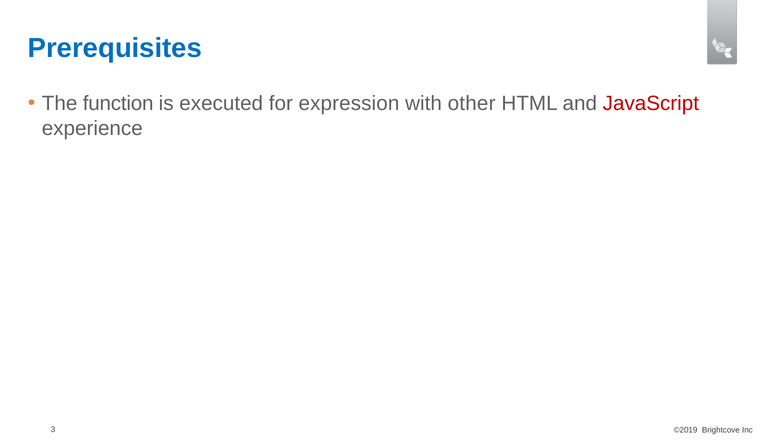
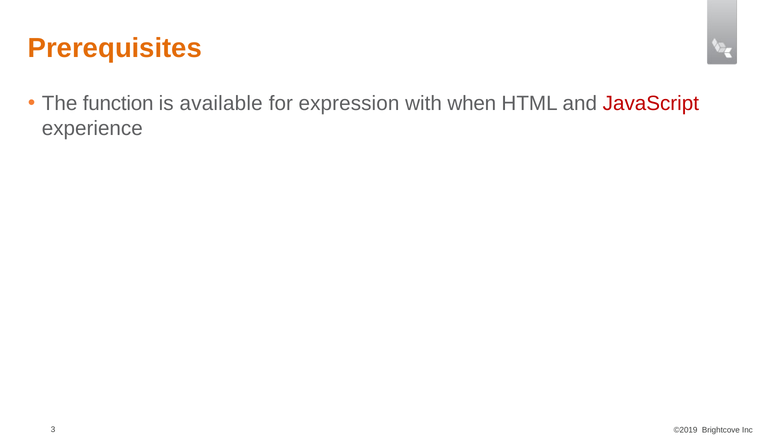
Prerequisites colour: blue -> orange (115, 48)
executed: executed -> available (221, 104)
other: other -> when (472, 104)
